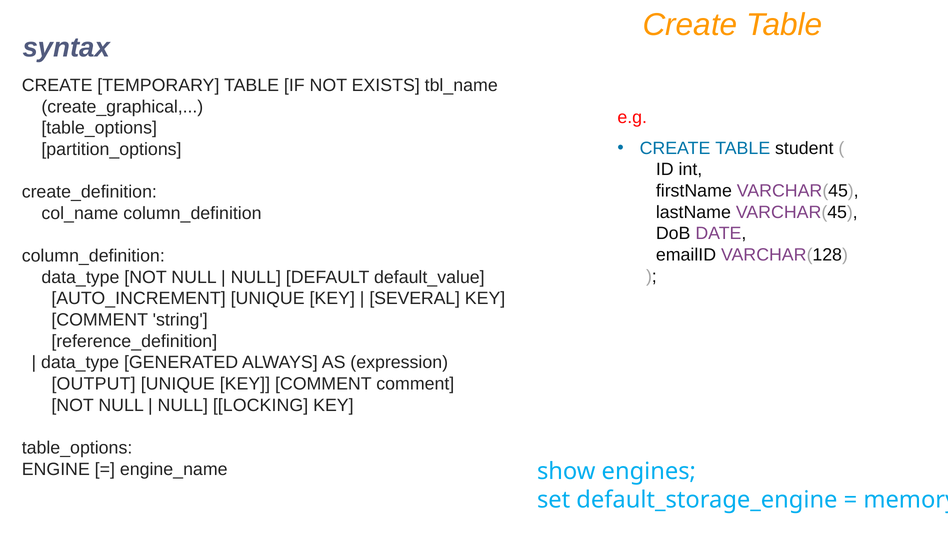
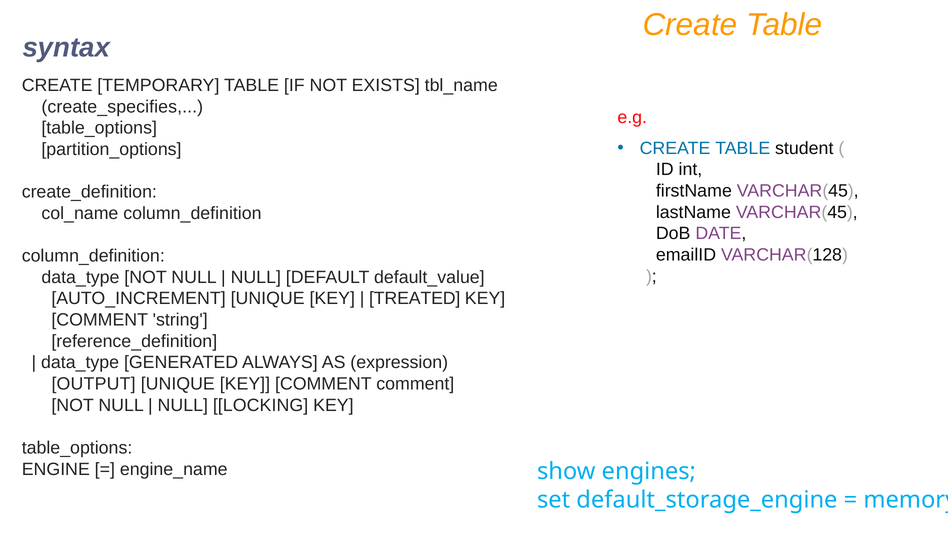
create_graphical: create_graphical -> create_specifies (122, 107)
SEVERAL: SEVERAL -> TREATED (415, 299)
